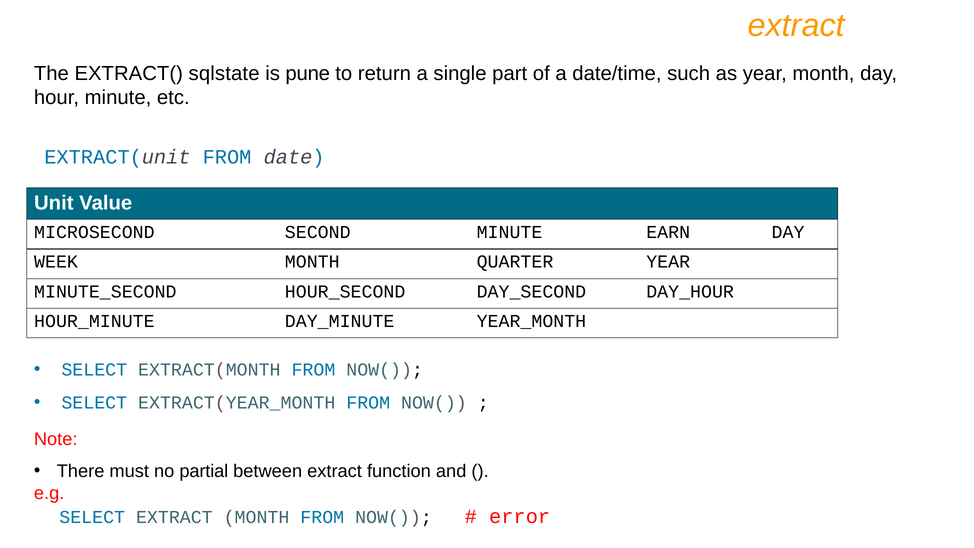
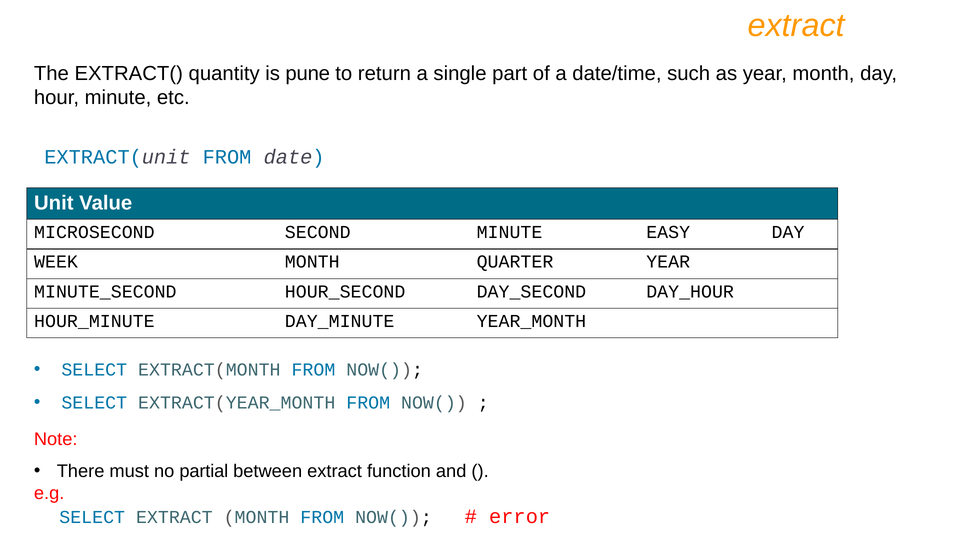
sqlstate: sqlstate -> quantity (224, 73)
EARN: EARN -> EASY (668, 232)
